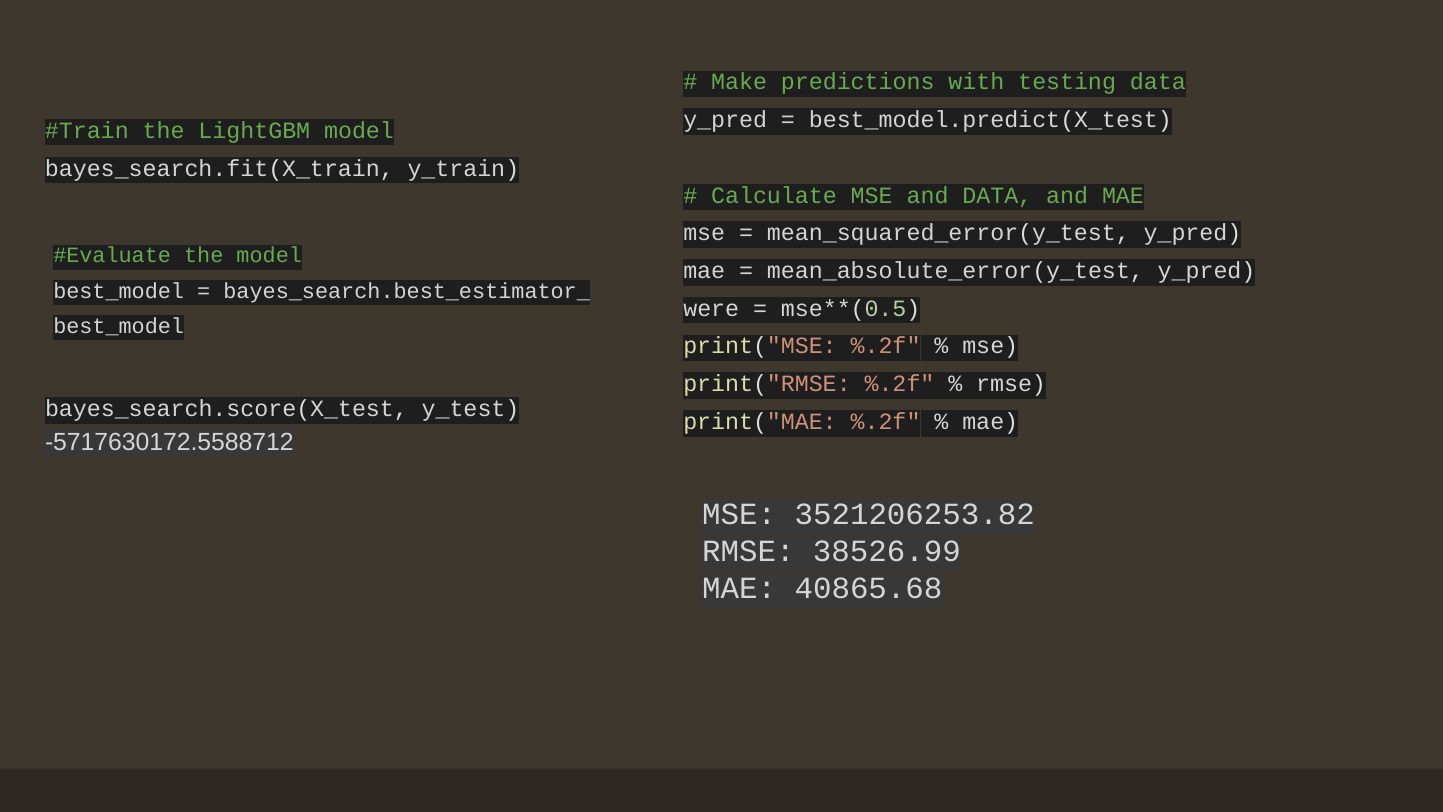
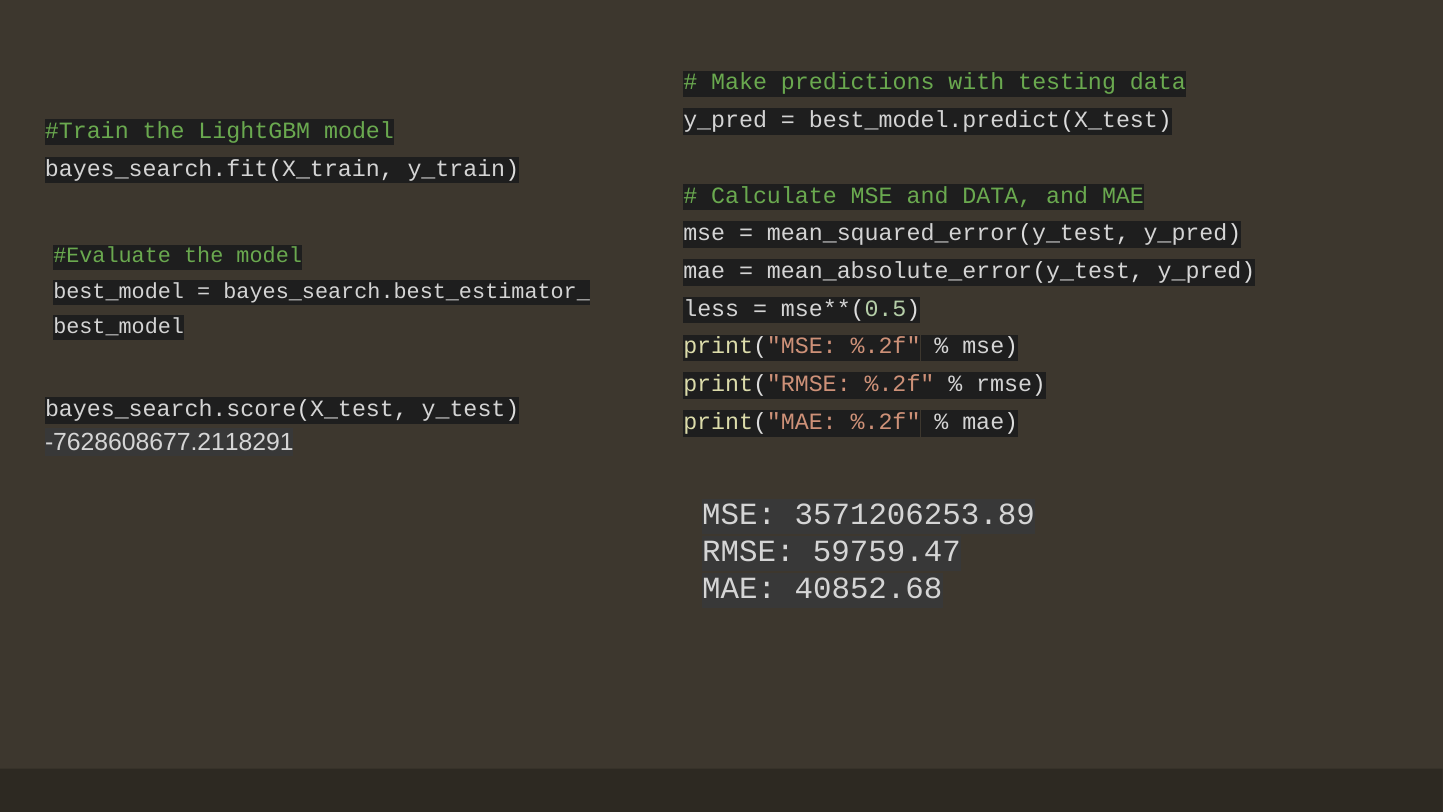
were: were -> less (711, 308)
-5717630172.5588712: -5717630172.5588712 -> -7628608677.2118291 (169, 442)
3521206253.82: 3521206253.82 -> 3571206253.89 (915, 514)
38526.99: 38526.99 -> 59759.47 (887, 551)
40865.68: 40865.68 -> 40852.68 (868, 588)
